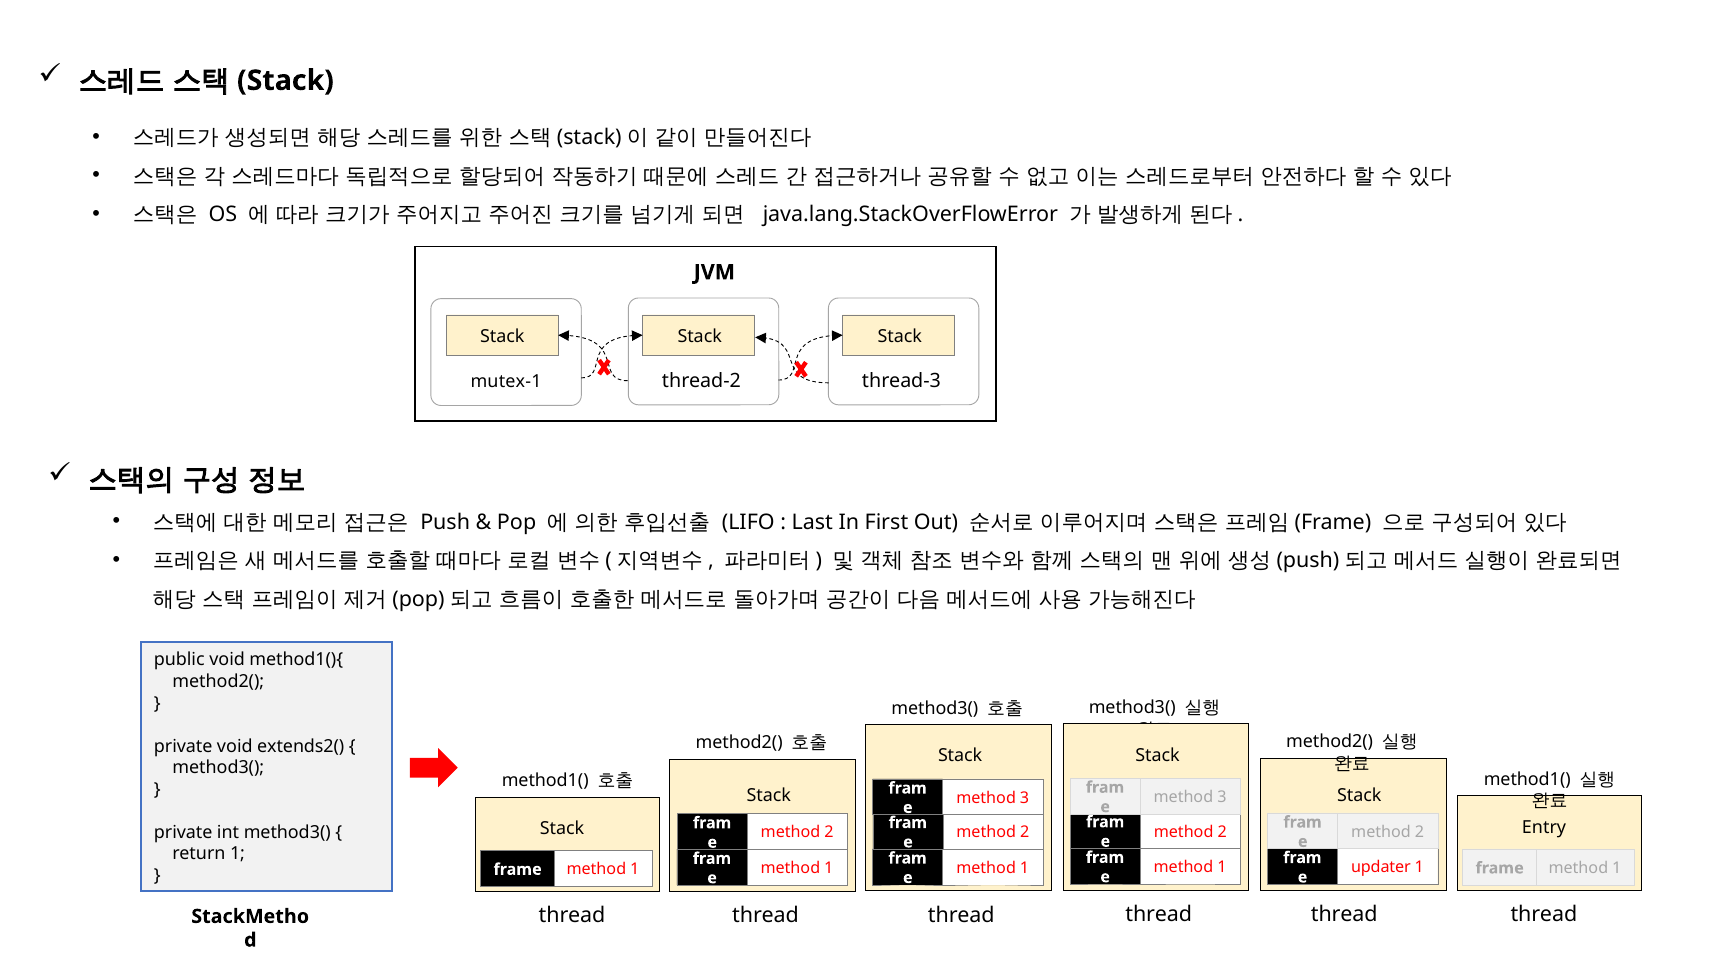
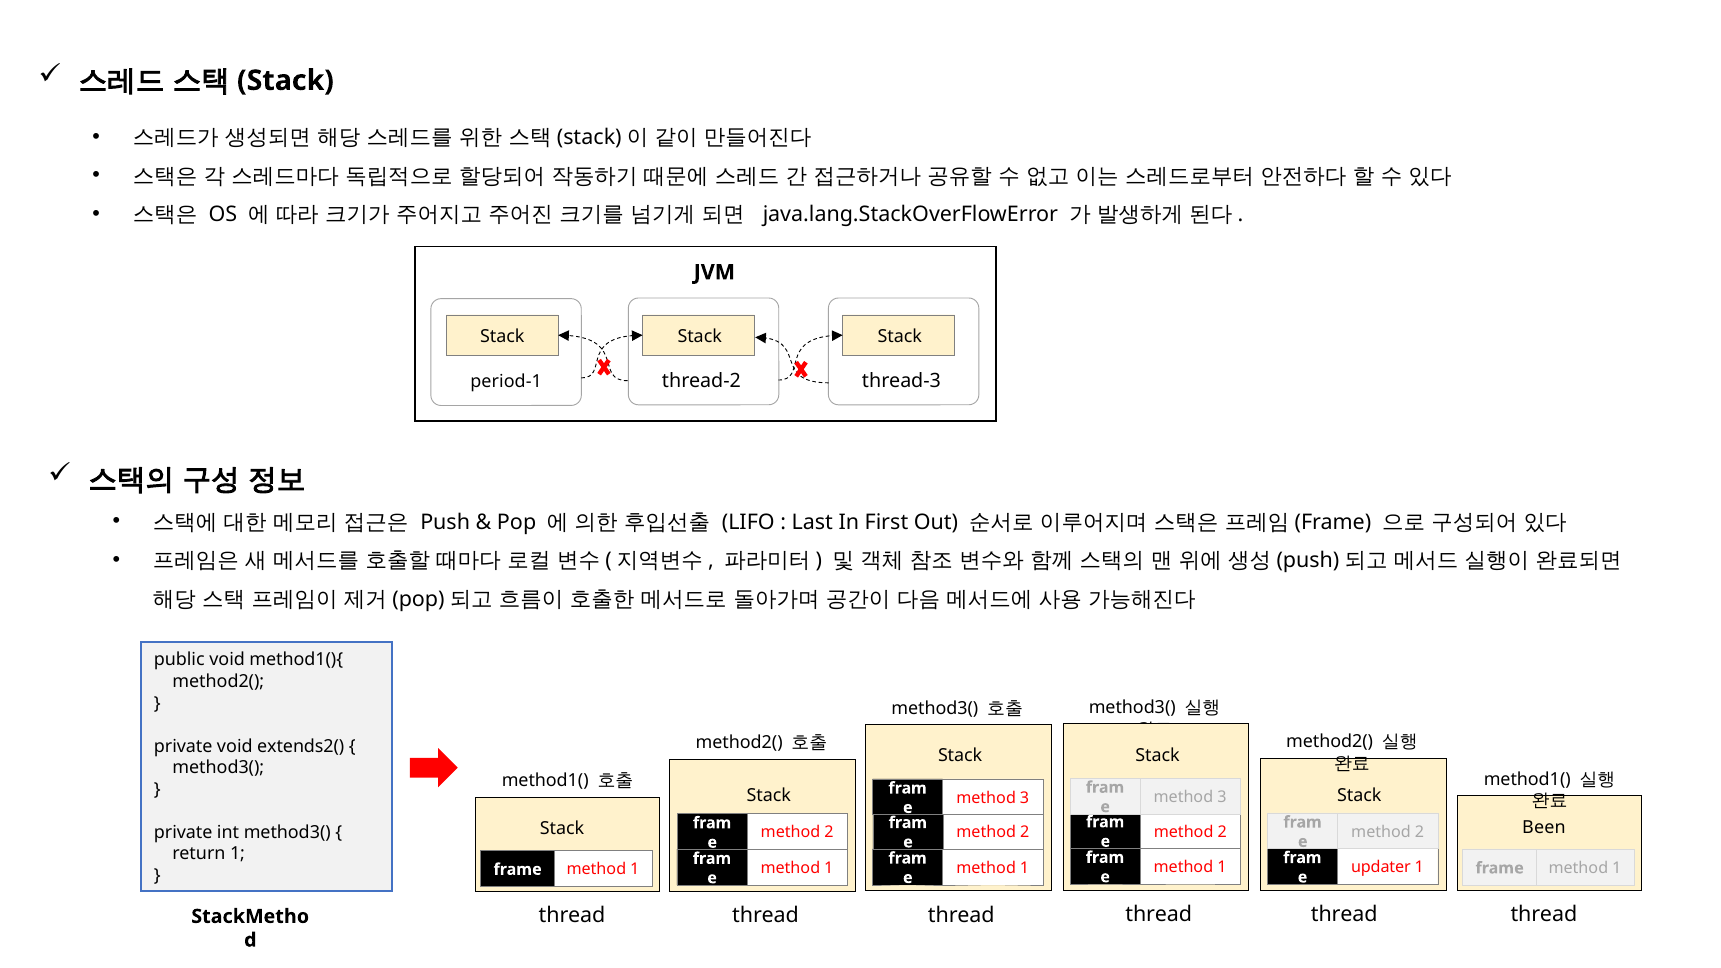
mutex-1: mutex-1 -> period-1 (506, 382)
Entry: Entry -> Been (1544, 827)
